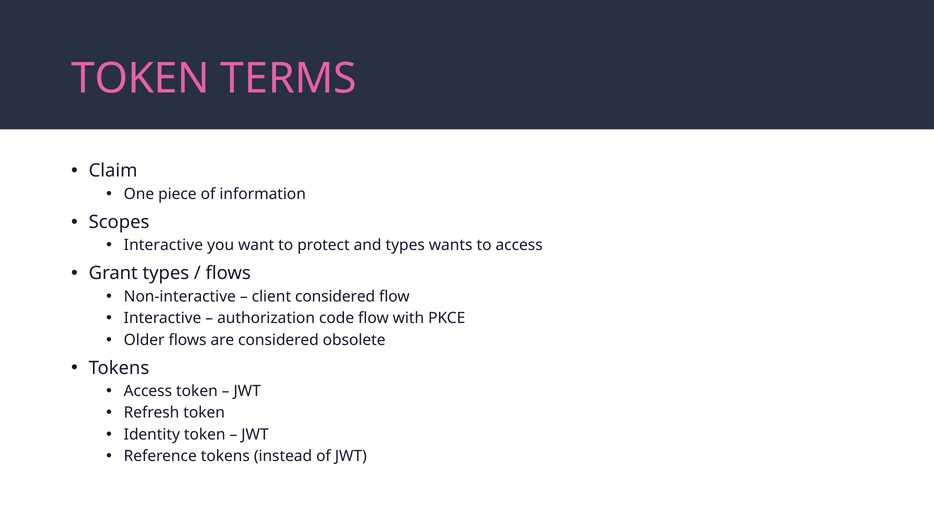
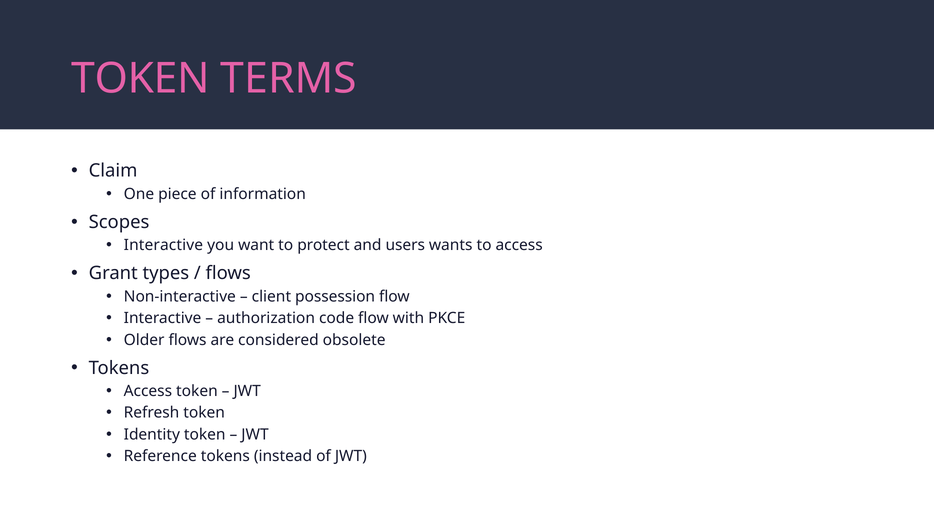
and types: types -> users (405, 245)
client considered: considered -> possession (335, 297)
